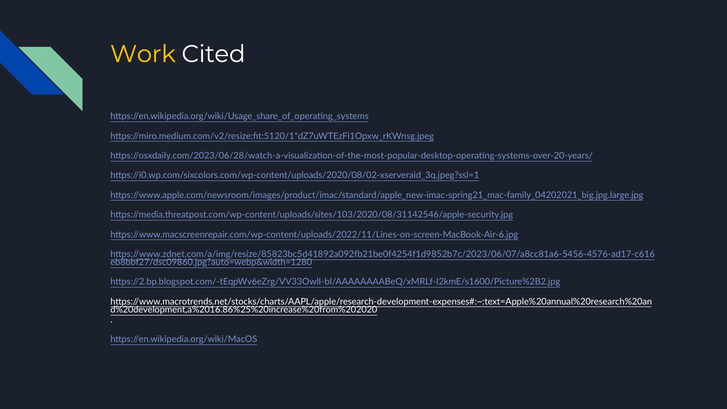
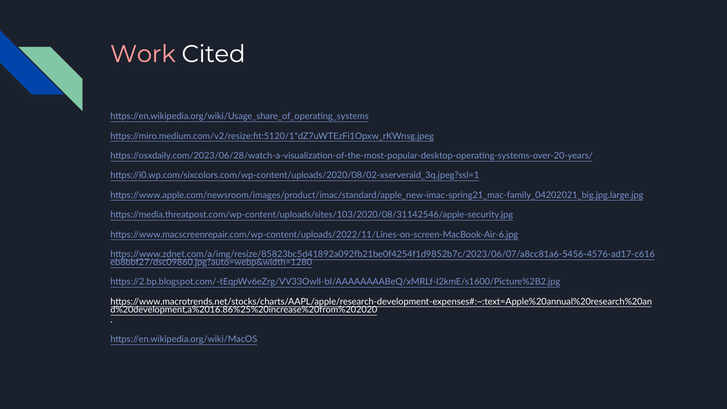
Work colour: yellow -> pink (143, 54)
